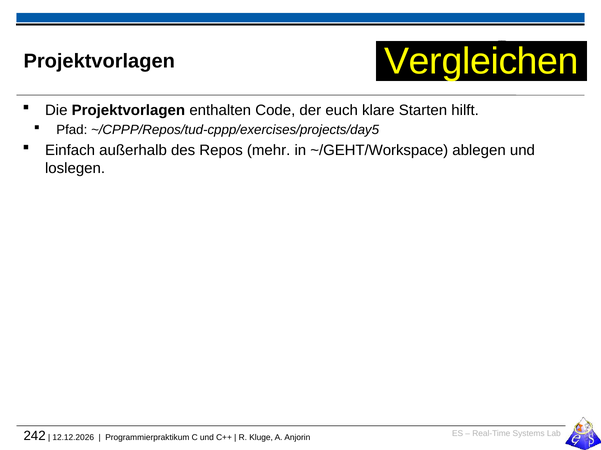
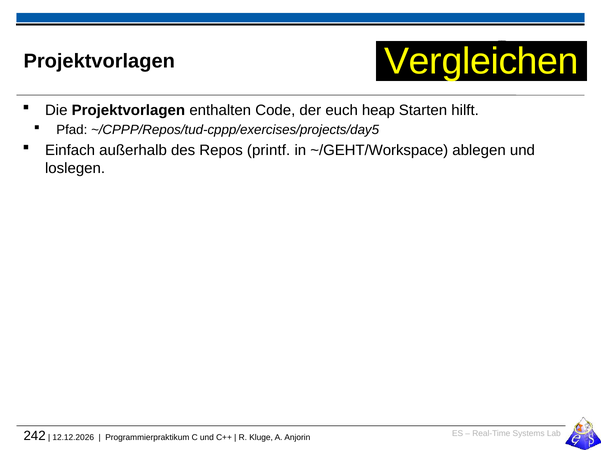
klare: klare -> heap (378, 111)
mehr: mehr -> printf (269, 150)
